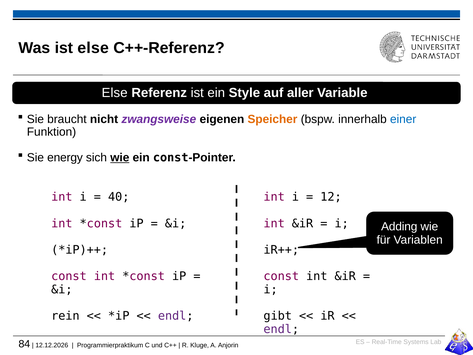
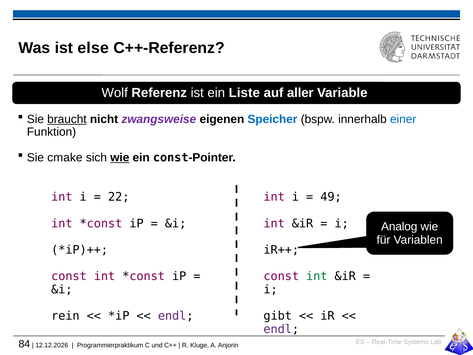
Else: Else -> Wolf (115, 93)
Style: Style -> Liste (244, 93)
braucht underline: none -> present (67, 119)
Speicher colour: orange -> blue (272, 119)
energy: energy -> cmake (65, 157)
40: 40 -> 22 (119, 197)
12: 12 -> 49 (331, 197)
Adding: Adding -> Analog (399, 226)
int colour: black -> green (317, 276)
